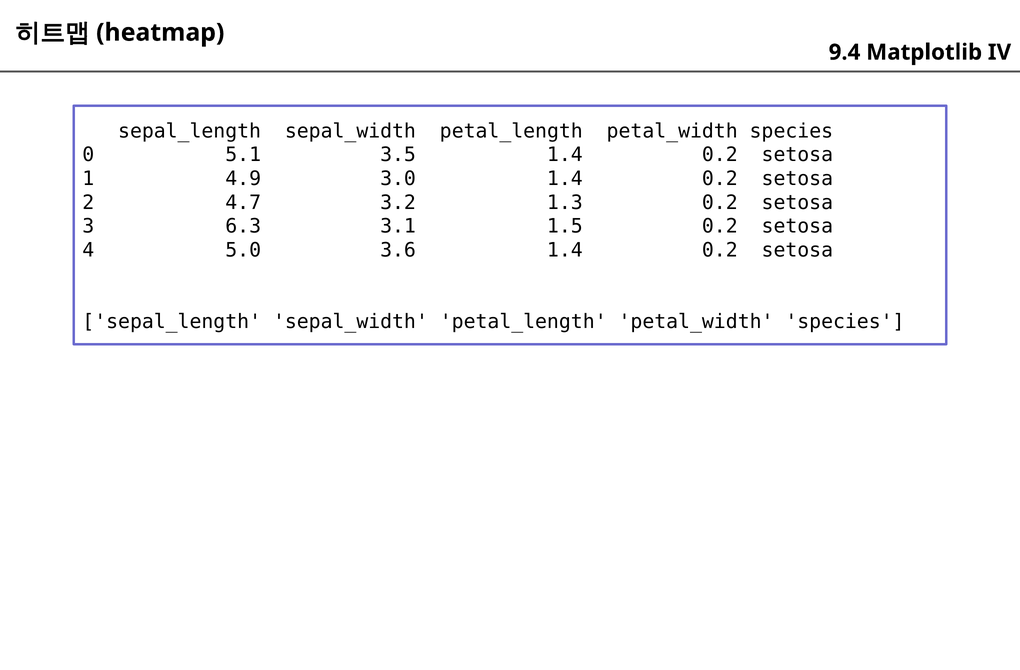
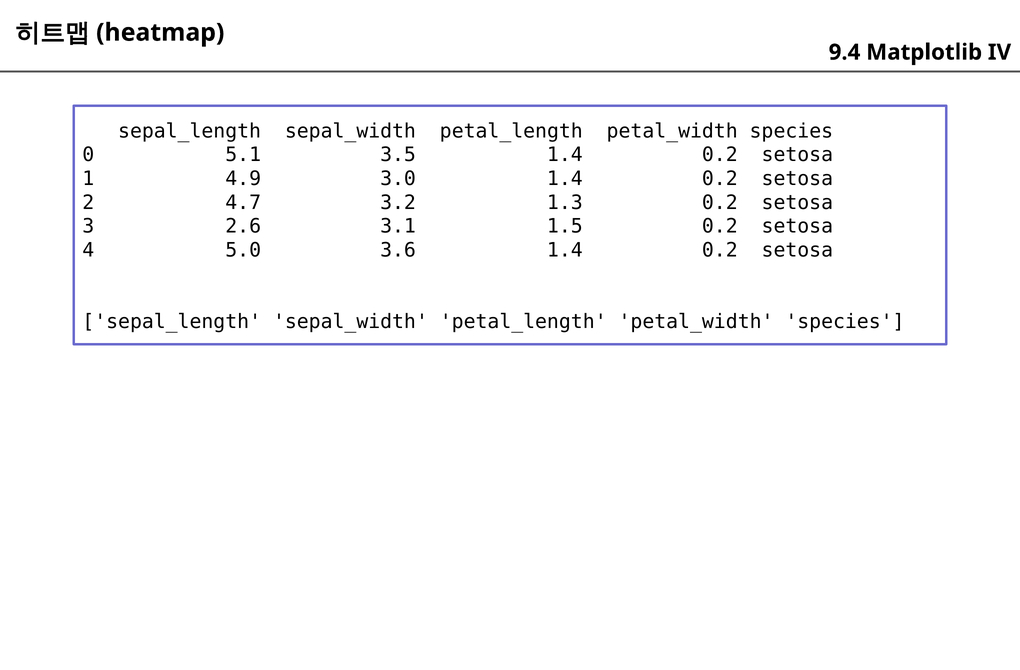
6.3: 6.3 -> 2.6 (243, 226)
